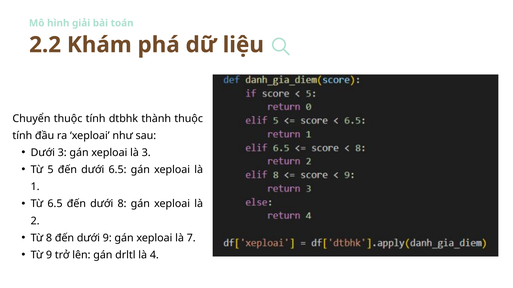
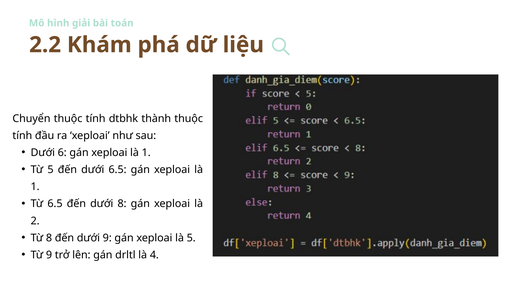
Dưới 3: 3 -> 6 (62, 153)
3: 3 -> 1 (146, 153)
là 7: 7 -> 5 (191, 238)
